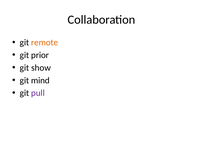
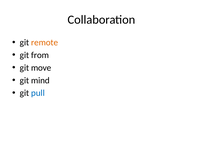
prior: prior -> from (40, 55)
show: show -> move (41, 68)
pull colour: purple -> blue (38, 93)
